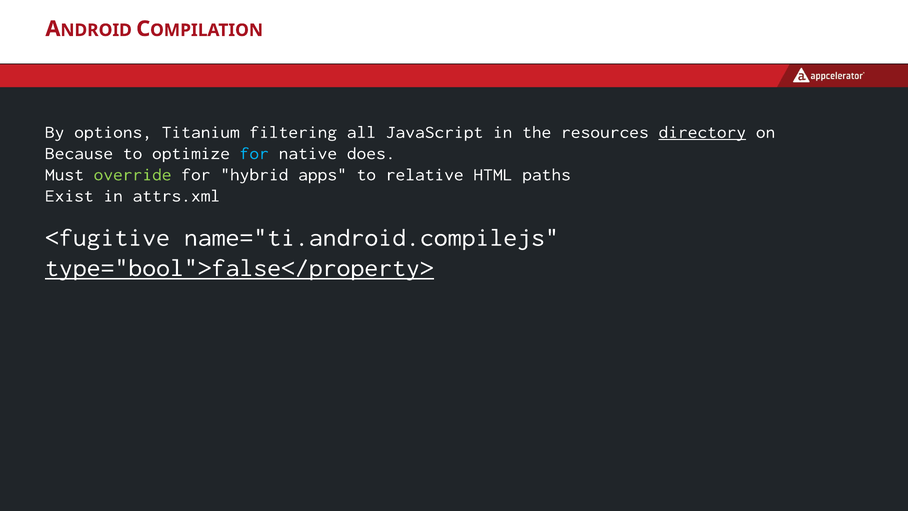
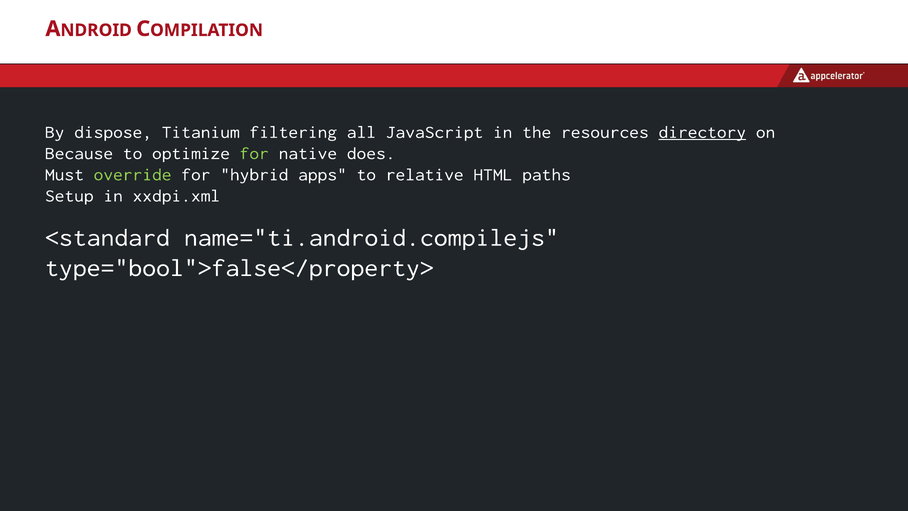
options: options -> dispose (113, 132)
for colour: light blue -> light green (254, 153)
Exist: Exist -> Setup (69, 196)
attrs.xml: attrs.xml -> xxdpi.xml (176, 196)
<fugitive: <fugitive -> <standard (107, 237)
type="bool">false</property> underline: present -> none (239, 268)
